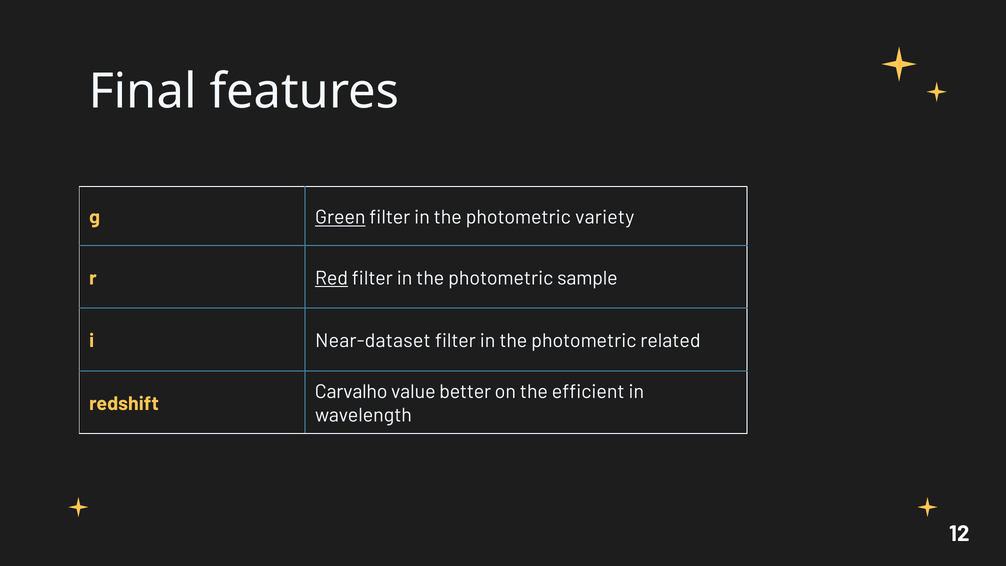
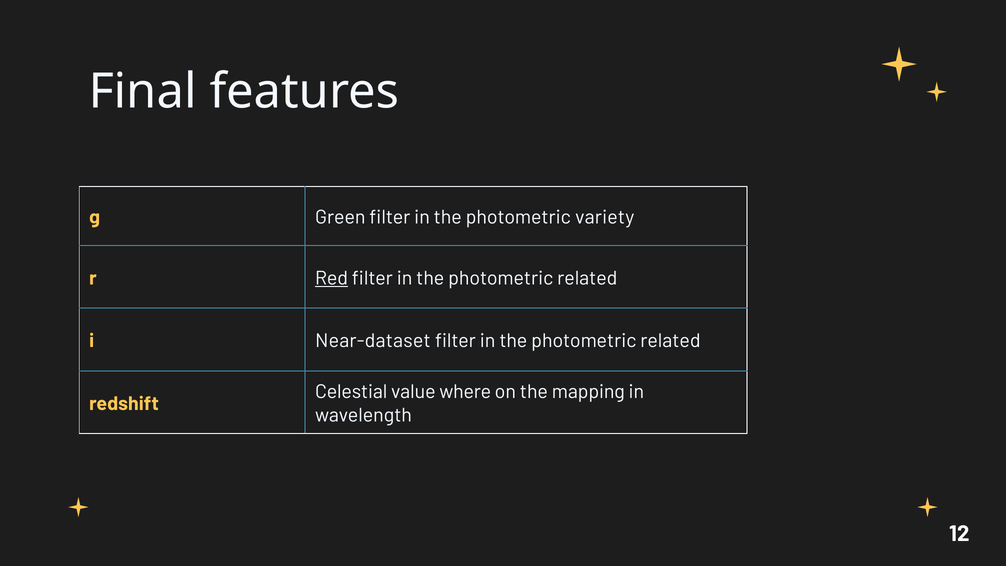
Green underline: present -> none (340, 217)
sample: sample -> related (587, 278)
Carvalho: Carvalho -> Celestial (351, 392)
better: better -> where (465, 392)
efficient: efficient -> mapping (588, 392)
